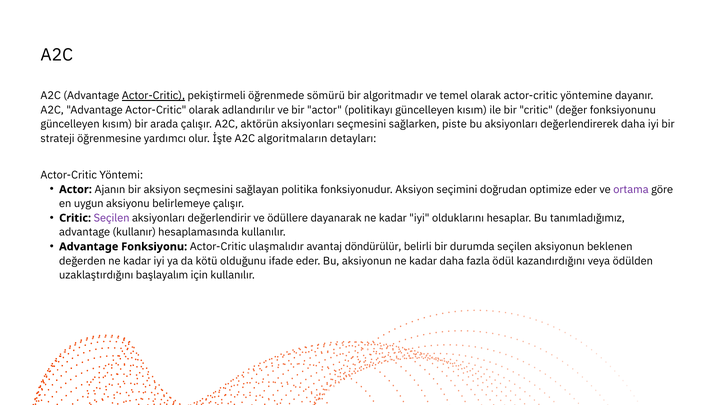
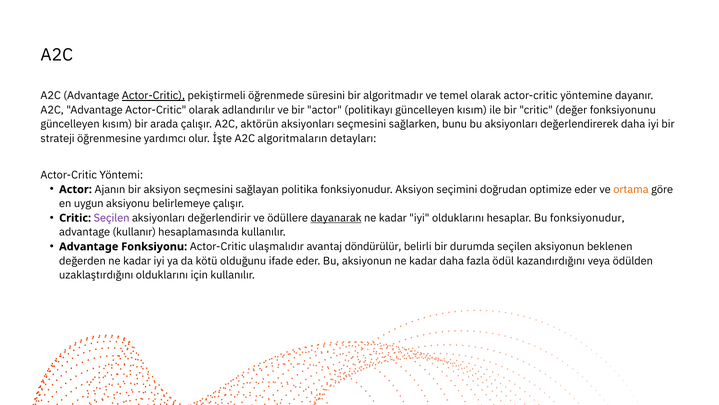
sömürü: sömürü -> süresini (326, 96)
piste: piste -> bunu (455, 124)
ortama colour: purple -> orange (631, 189)
dayanarak underline: none -> present (336, 218)
Bu tanımladığımız: tanımladığımız -> fonksiyonudur (587, 218)
uzaklaştırdığını başlayalım: başlayalım -> olduklarını (162, 275)
